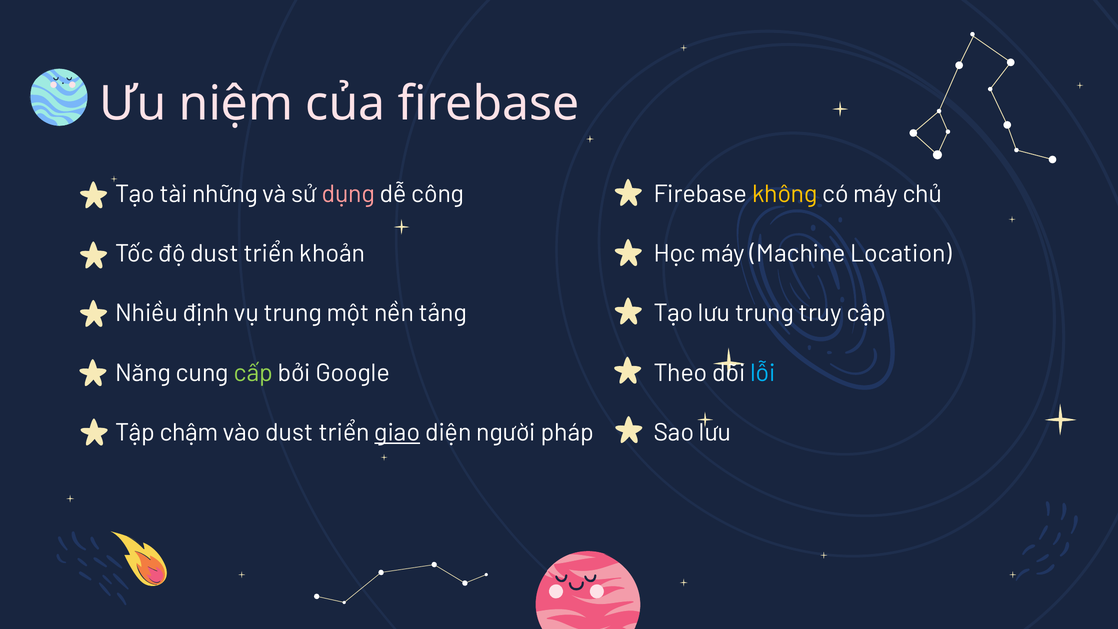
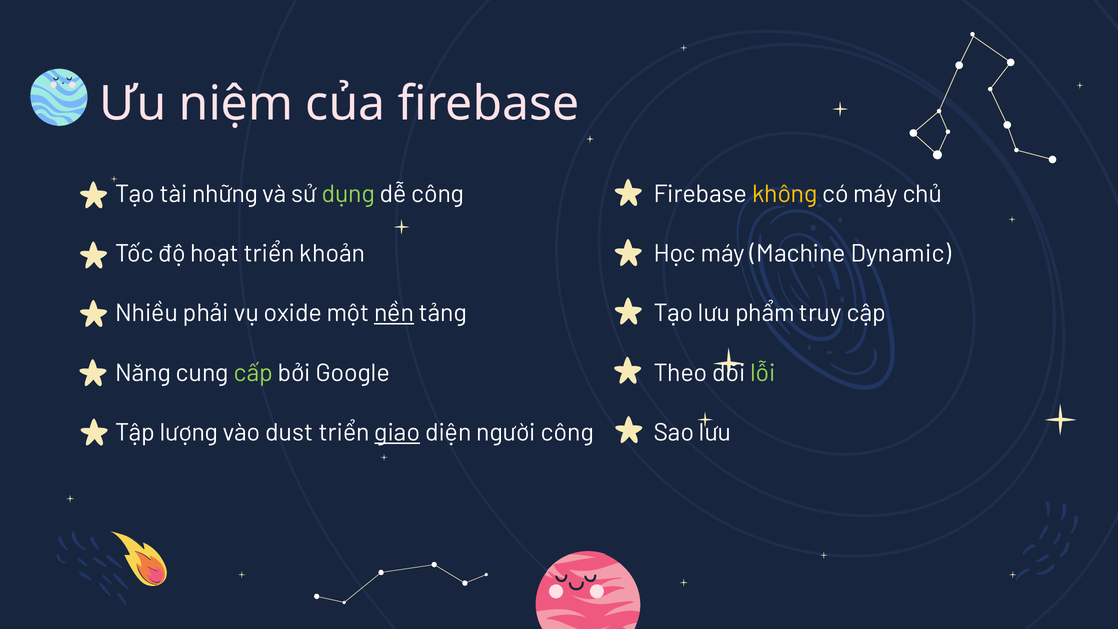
dụng colour: pink -> light green (348, 194)
độ dust: dust -> hoạt (214, 254)
Location: Location -> Dynamic (901, 254)
định: định -> phải (206, 313)
vụ trung: trung -> oxide (293, 313)
nền underline: none -> present (394, 313)
lưu trung: trung -> phẩm (765, 313)
lỗi colour: light blue -> light green (763, 373)
chậm: chậm -> lượng (189, 432)
người pháp: pháp -> công (567, 432)
